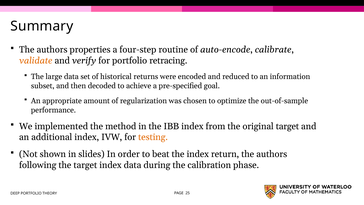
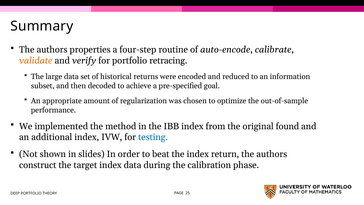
original target: target -> found (287, 126)
testing colour: orange -> blue (153, 137)
following: following -> construct (38, 165)
